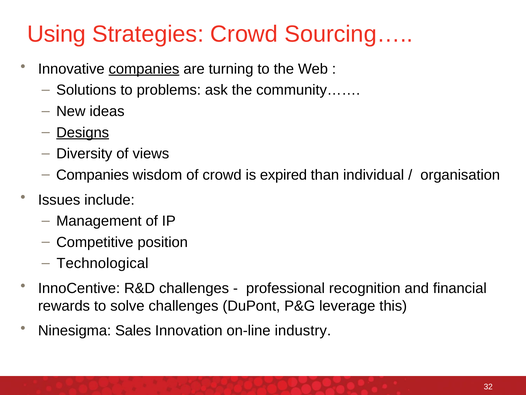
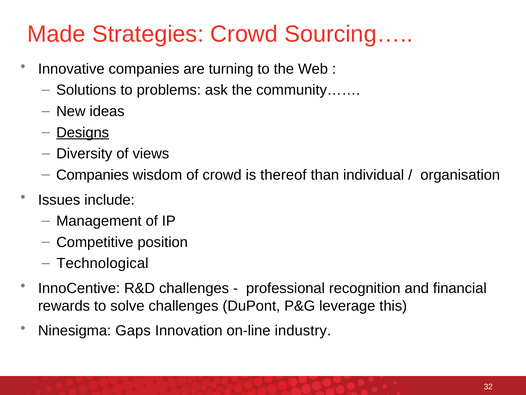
Using: Using -> Made (56, 34)
companies underline: present -> none (144, 69)
expired: expired -> thereof (283, 175)
Sales: Sales -> Gaps (133, 330)
